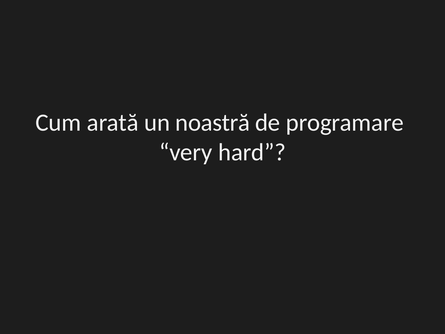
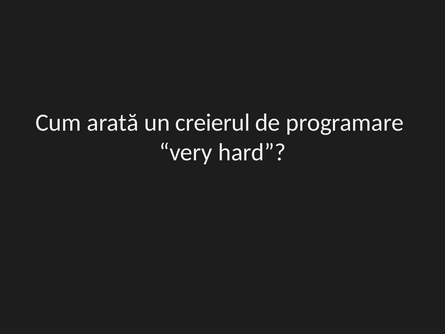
noastră: noastră -> creierul (213, 123)
